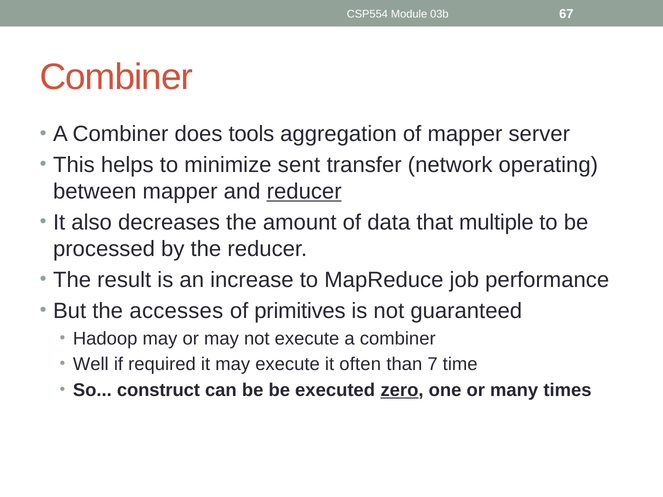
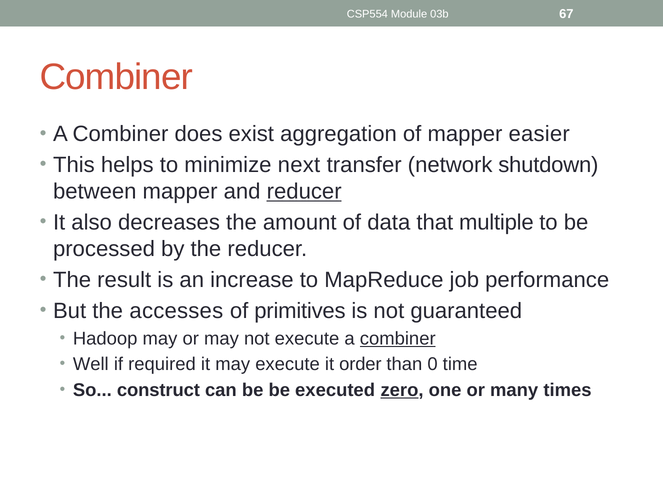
tools: tools -> exist (251, 134)
server: server -> easier (539, 134)
sent: sent -> next (299, 165)
operating: operating -> shutdown (548, 165)
combiner underline: none -> present (398, 339)
often: often -> order (360, 364)
7: 7 -> 0 (433, 364)
